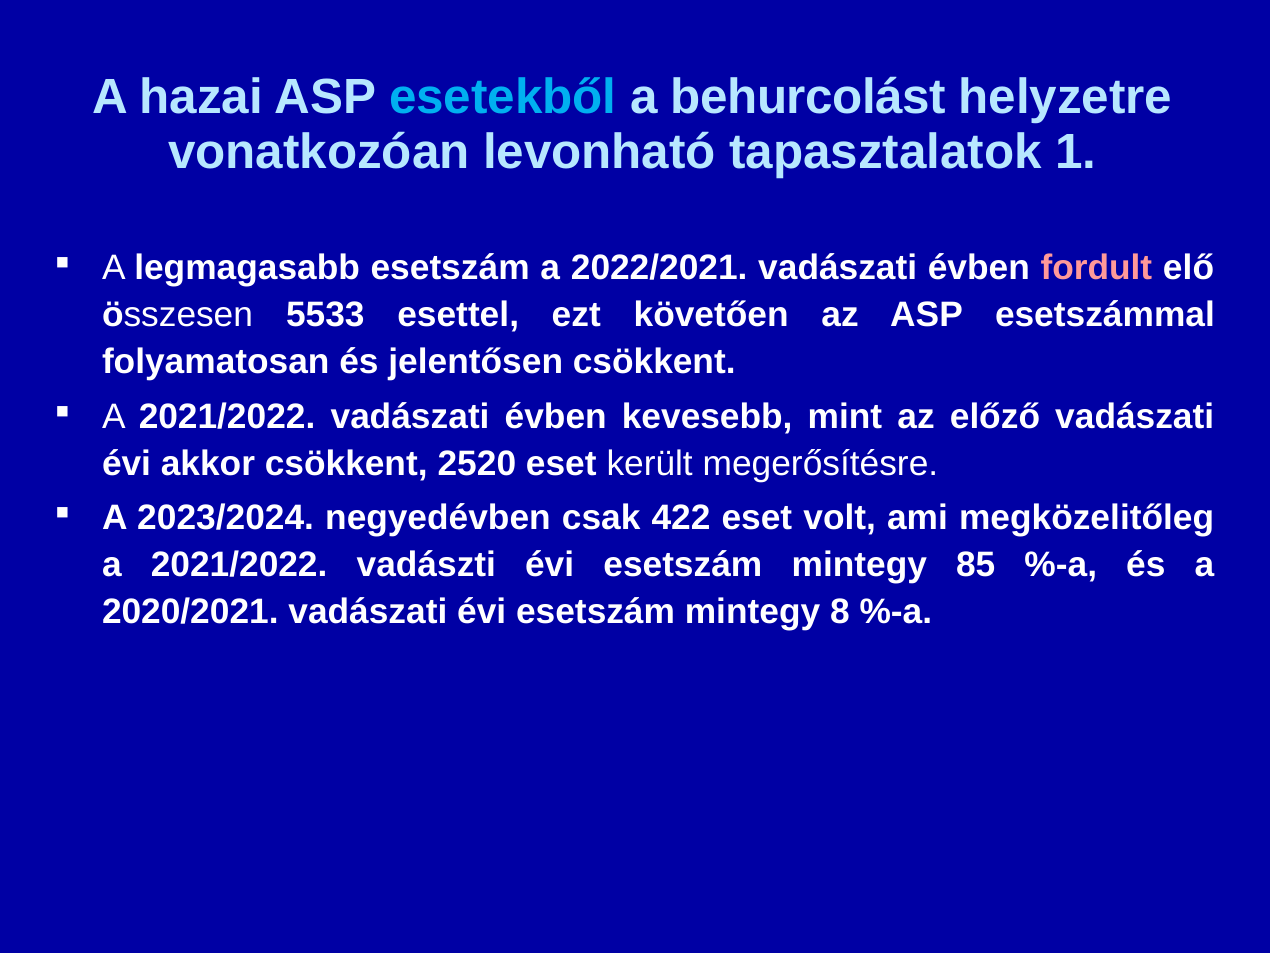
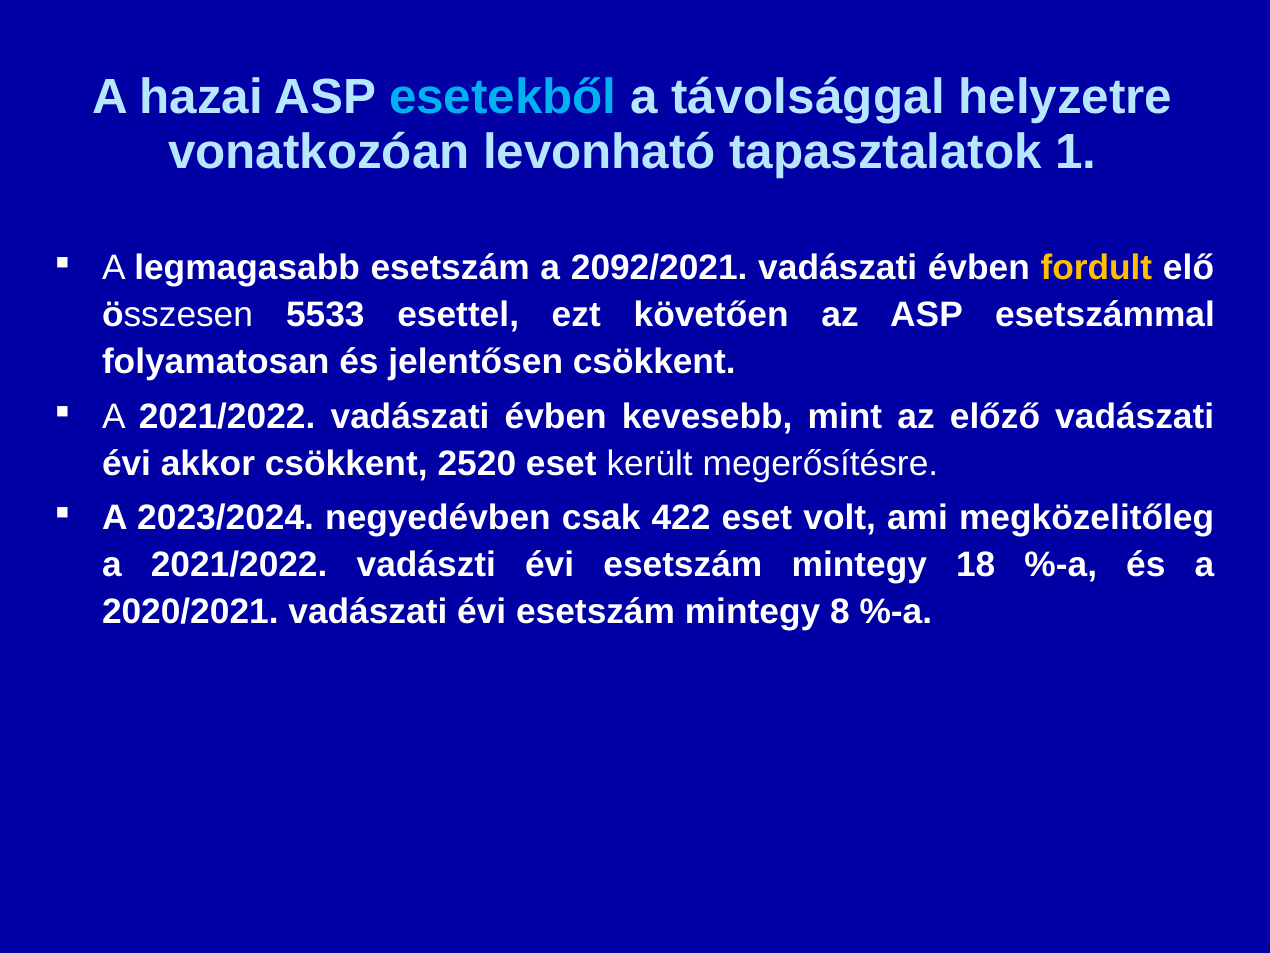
behurcolást: behurcolást -> távolsággal (808, 97)
2022/2021: 2022/2021 -> 2092/2021 (659, 268)
fordult colour: pink -> yellow (1096, 268)
85: 85 -> 18 (976, 565)
